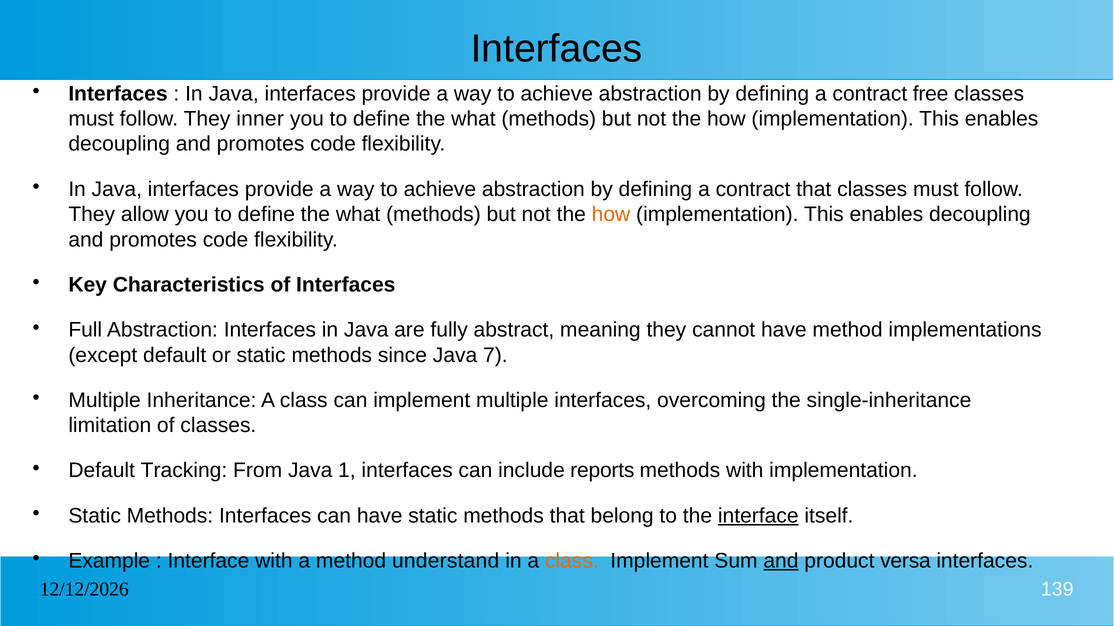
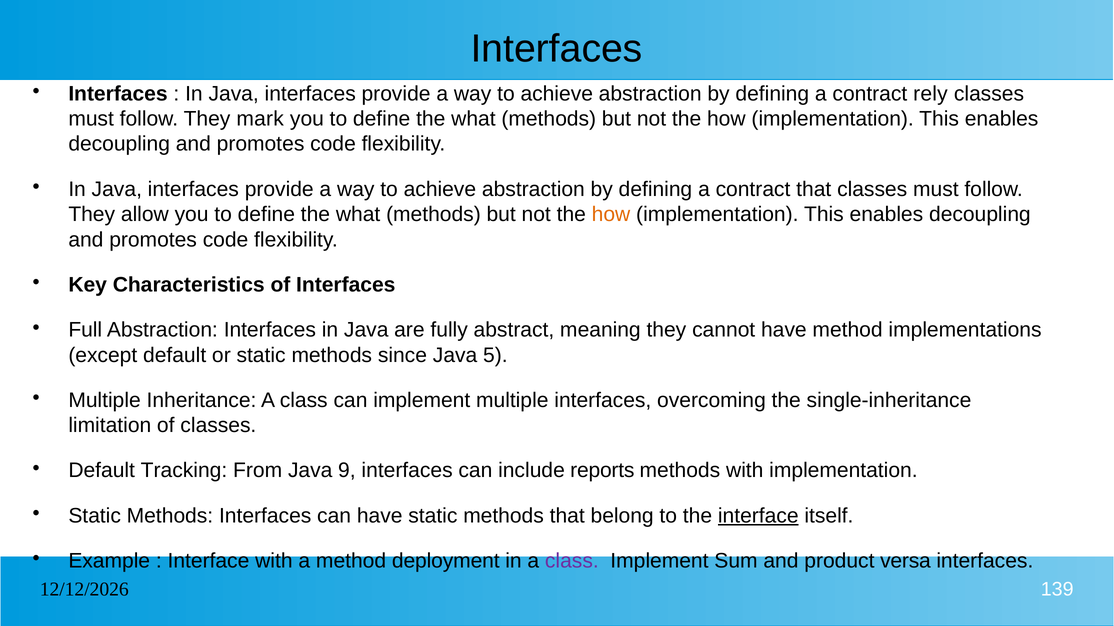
free: free -> rely (930, 94)
inner: inner -> mark (260, 119)
7: 7 -> 5 (495, 355)
1: 1 -> 9 (347, 471)
understand: understand -> deployment (446, 561)
class colour: orange -> purple (572, 561)
and underline: present -> none (781, 561)
